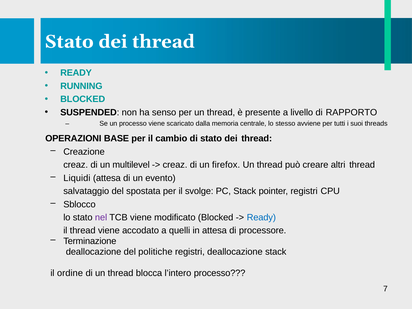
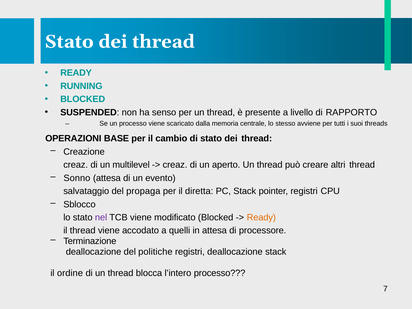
firefox: firefox -> aperto (226, 165)
Liquidi: Liquidi -> Sonno (77, 178)
spostata: spostata -> propaga (143, 191)
svolge: svolge -> diretta (199, 191)
Ready colour: blue -> orange (261, 218)
